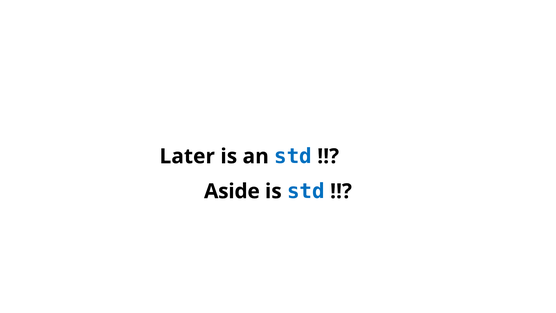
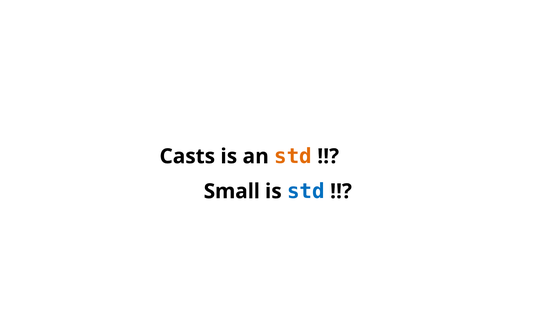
Later: Later -> Casts (187, 156)
std colour: blue -> orange (293, 156)
Aside: Aside -> Small (232, 191)
